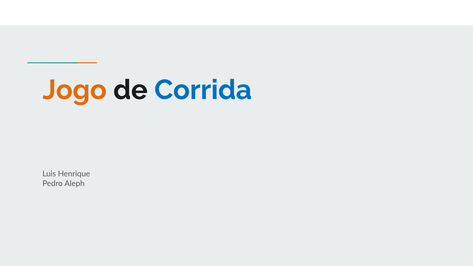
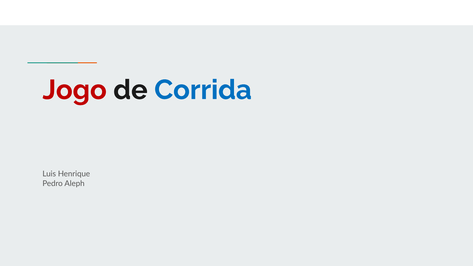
Jogo colour: orange -> red (75, 90)
